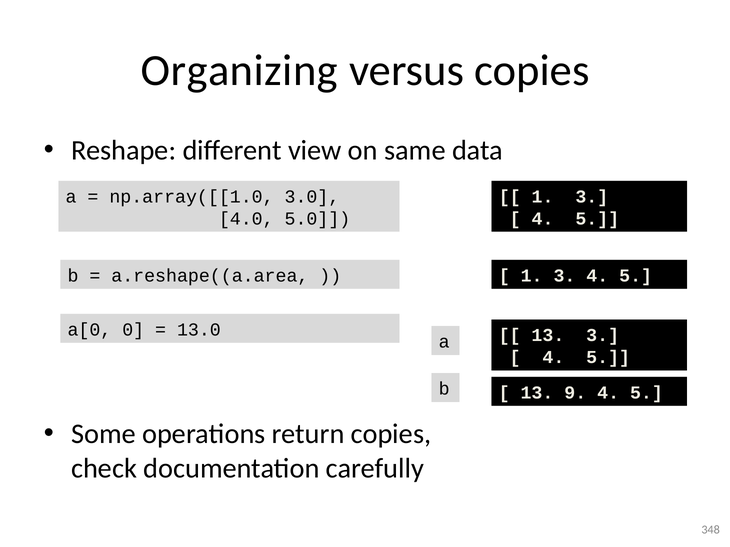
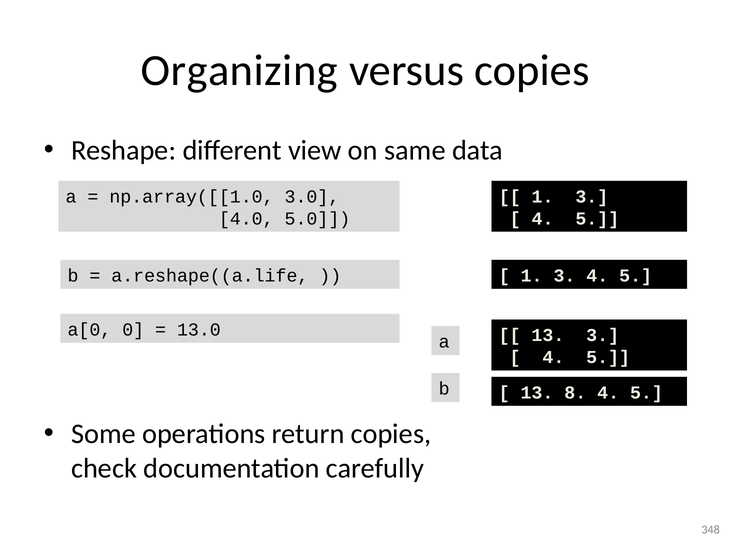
a.reshape((a.area: a.reshape((a.area -> a.reshape((a.life (210, 276)
9: 9 -> 8 (575, 393)
